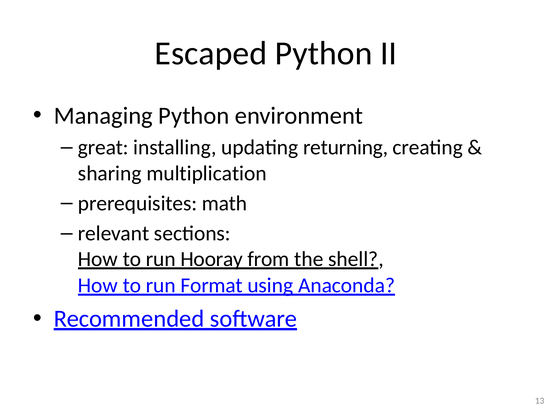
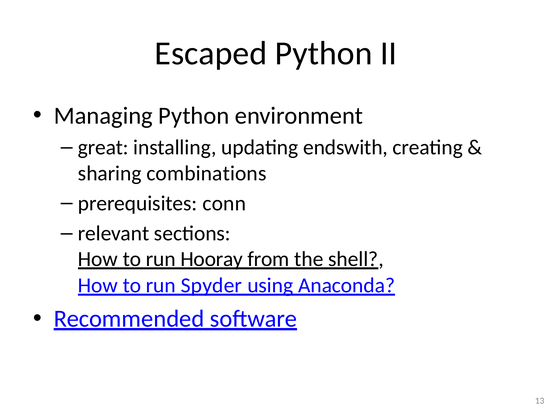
returning: returning -> endswith (346, 147)
multiplication: multiplication -> combinations (206, 173)
math: math -> conn (224, 203)
Format: Format -> Spyder (211, 285)
